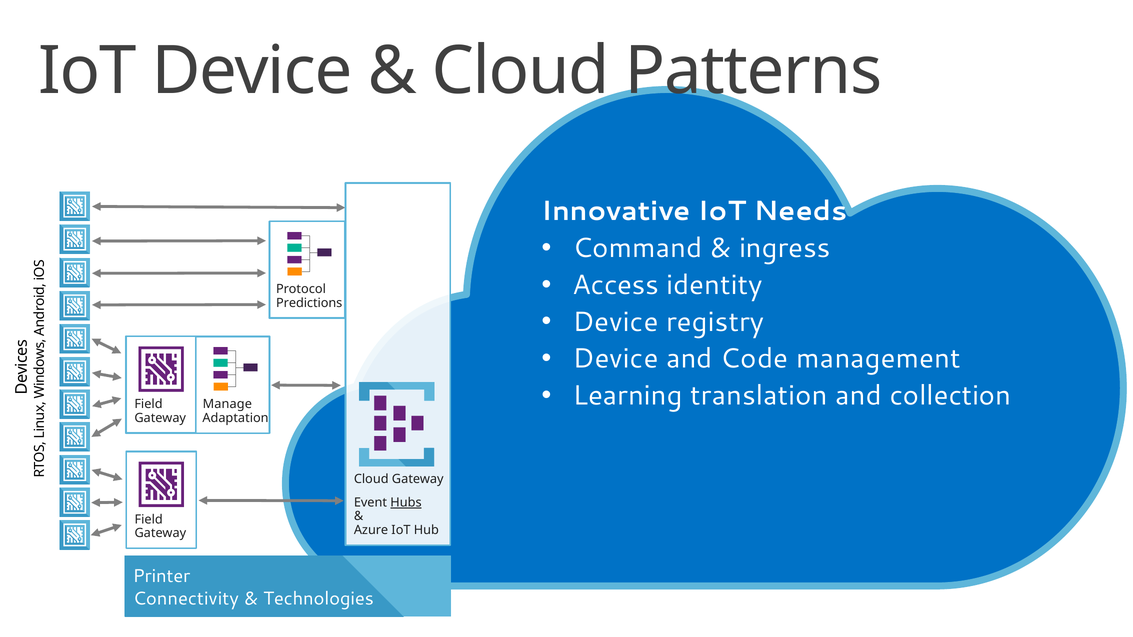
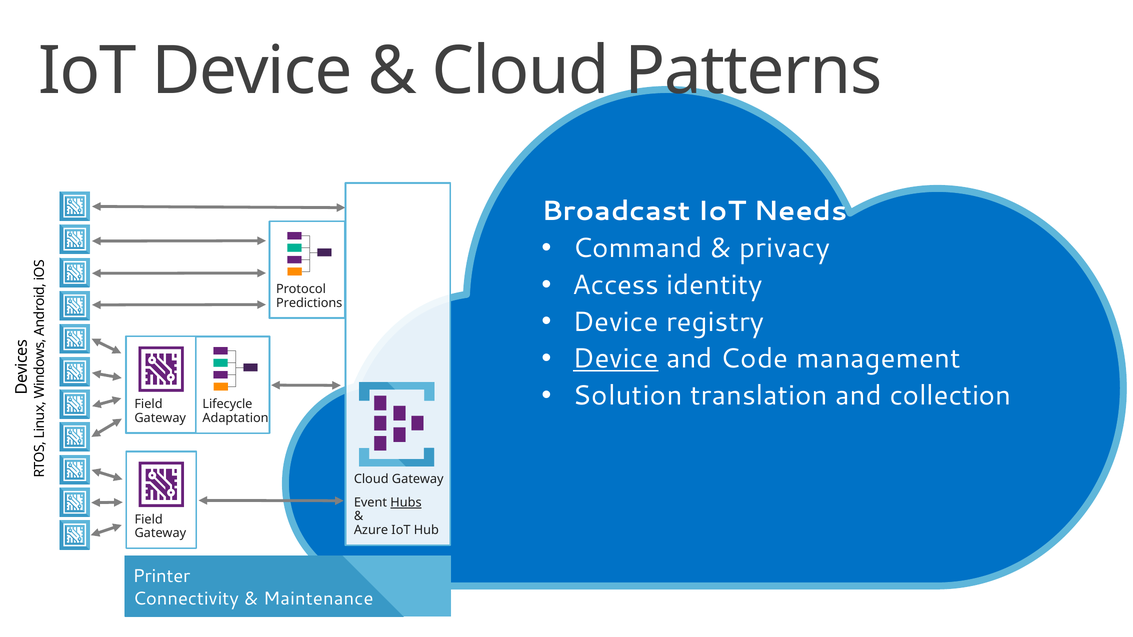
Innovative: Innovative -> Broadcast (616, 211)
ingress: ingress -> privacy (785, 248)
Device underline: none -> present (616, 359)
Learning: Learning -> Solution (628, 396)
Manage: Manage -> Lifecycle (227, 404)
Technologies: Technologies -> Maintenance (318, 599)
